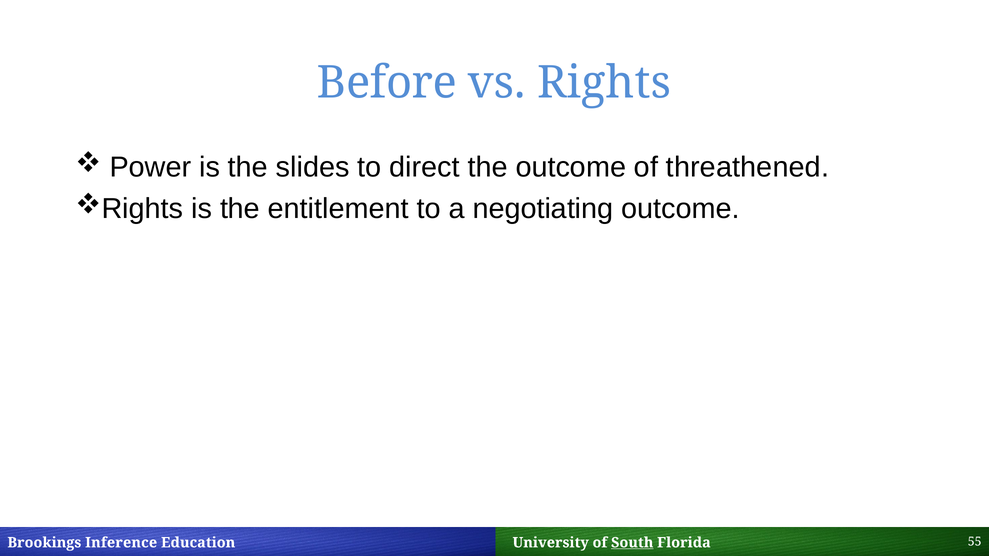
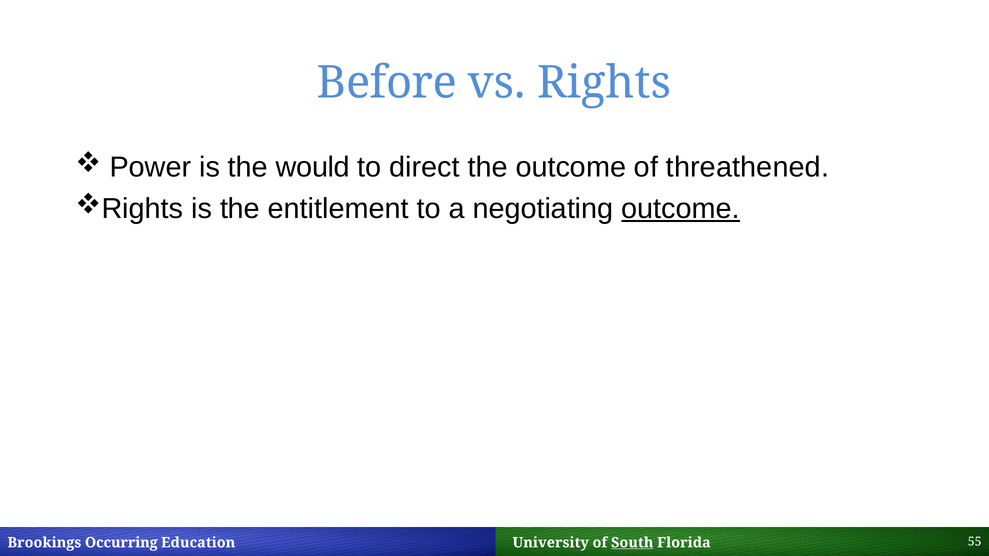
slides: slides -> would (313, 167)
outcome underline: none -> present (681, 209)
Inference: Inference -> Occurring (121, 543)
